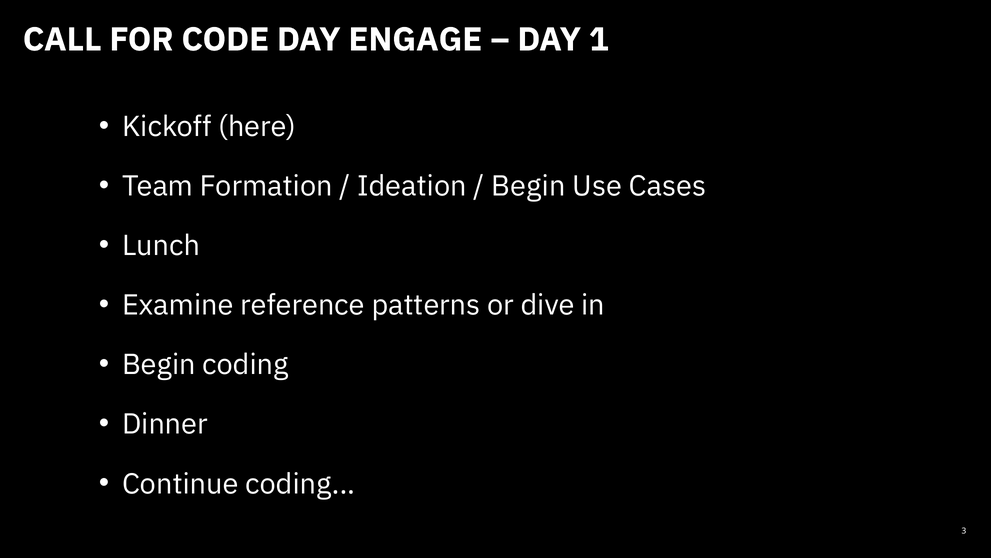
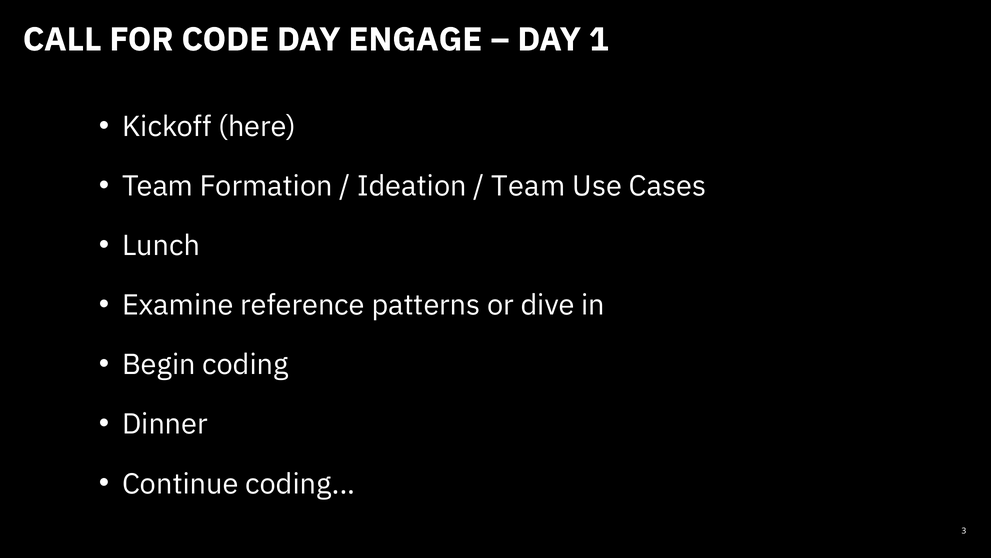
Begin: Begin -> Team (528, 186)
